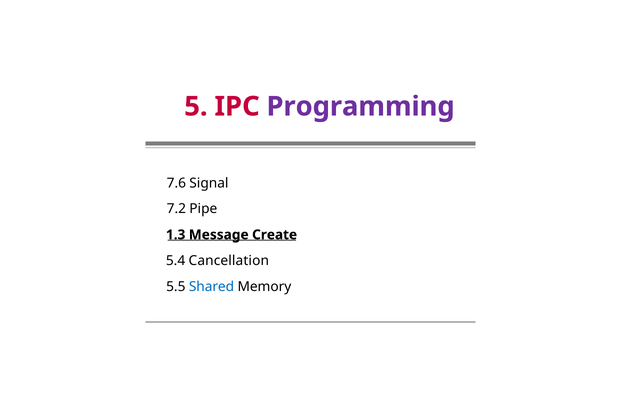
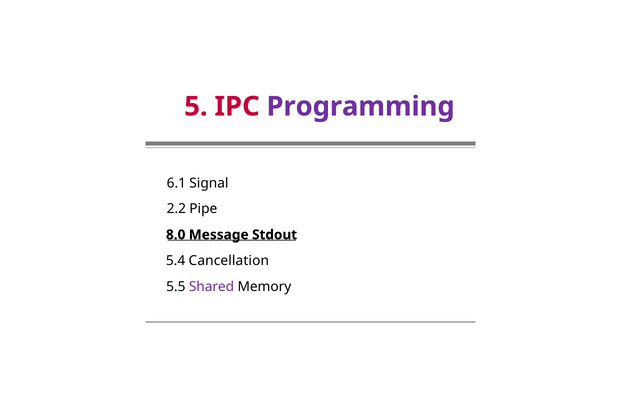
7.6: 7.6 -> 6.1 (176, 183)
7.2: 7.2 -> 2.2 (176, 209)
1.3: 1.3 -> 8.0 (176, 235)
Create: Create -> Stdout (275, 235)
Shared colour: blue -> purple (211, 287)
